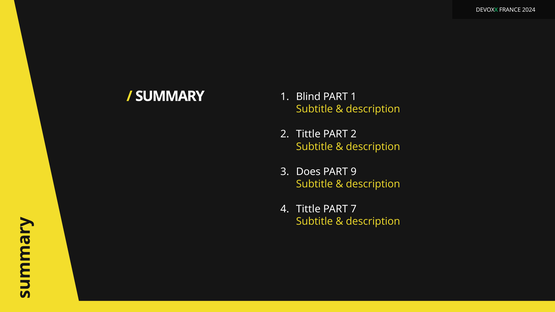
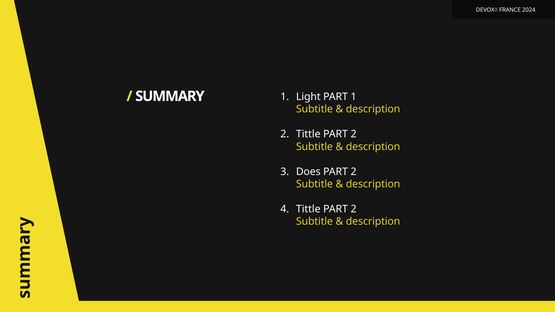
Blind: Blind -> Light (308, 97)
9: 9 -> 2 (354, 172)
4 Tittle PART 7: 7 -> 2 (354, 209)
